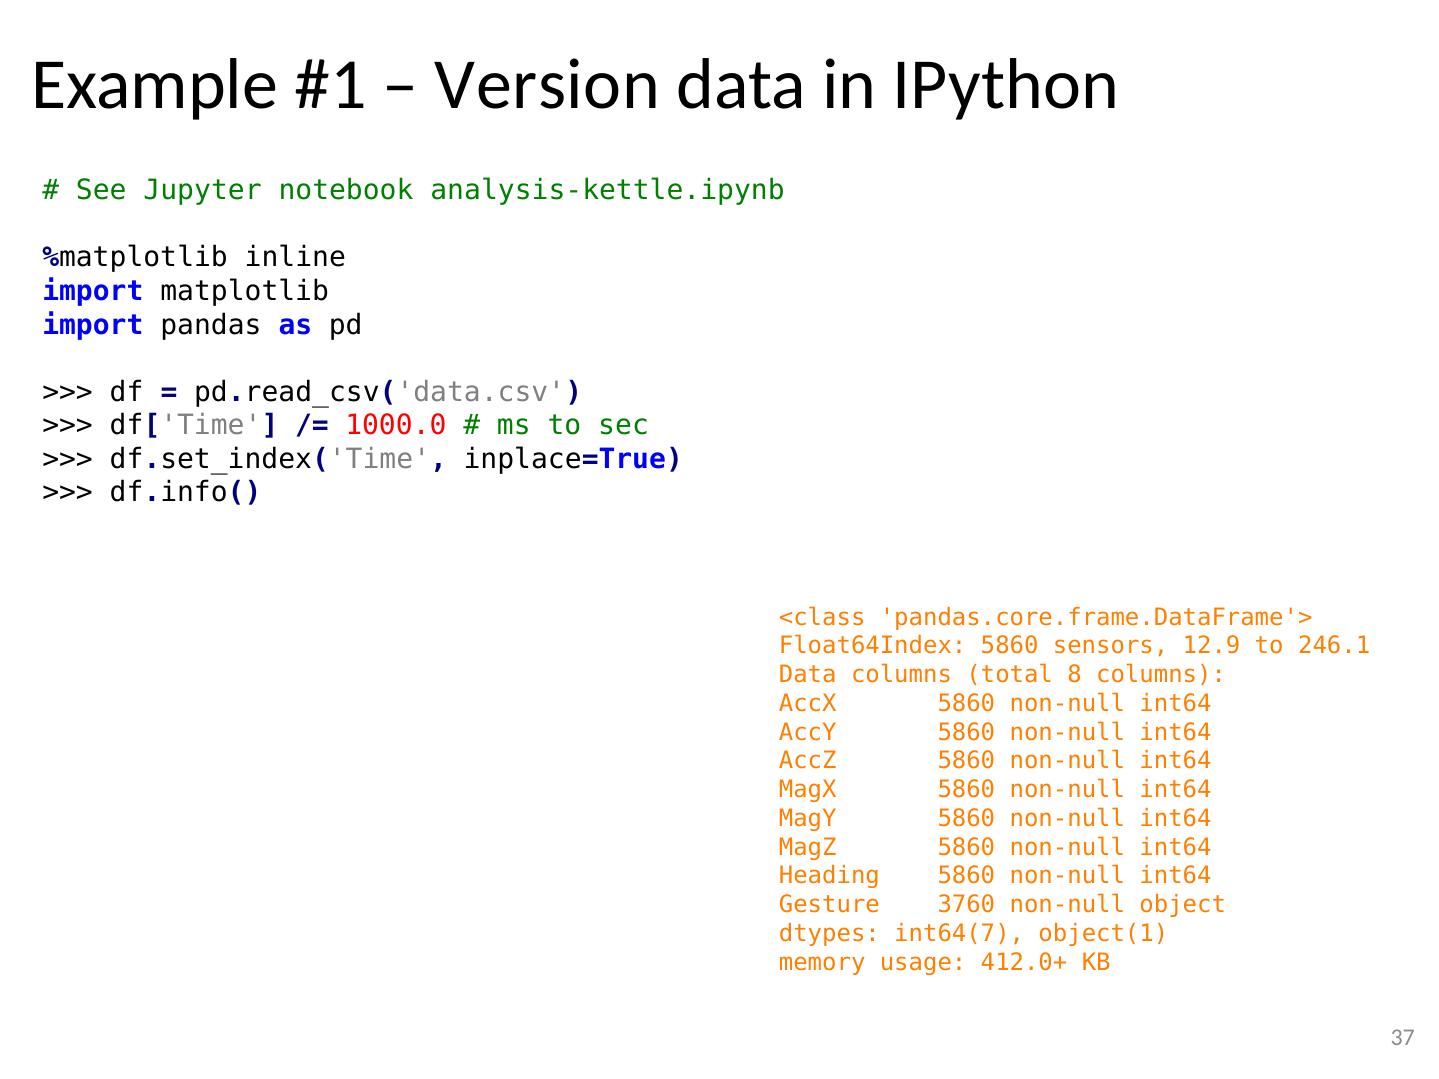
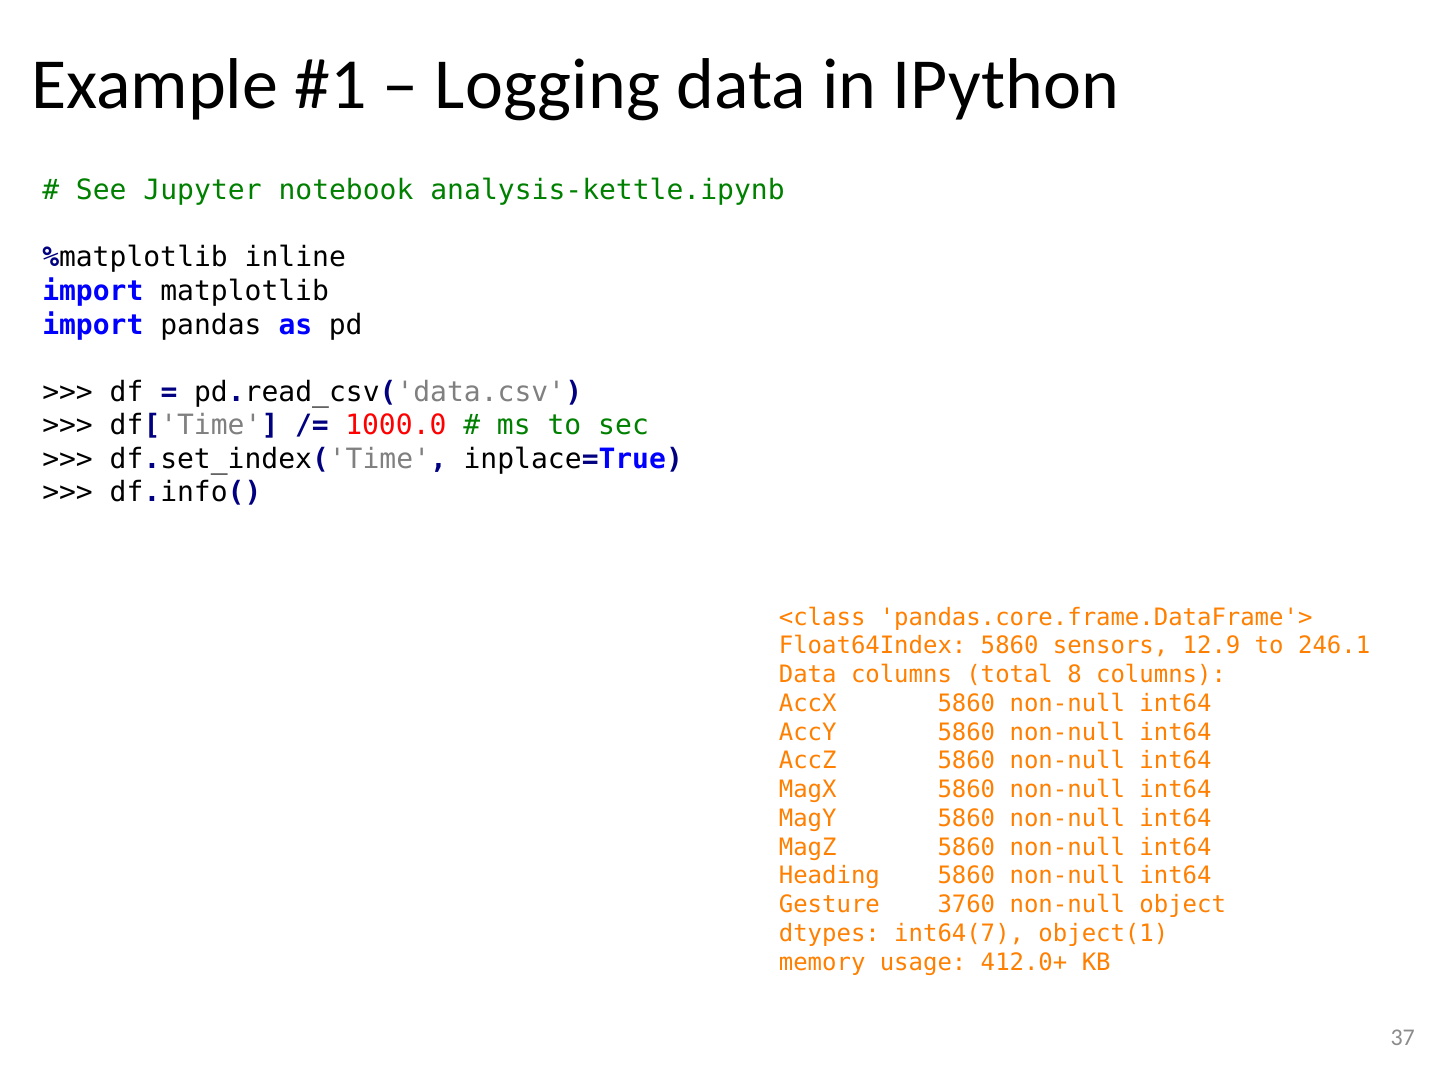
Version: Version -> Logging (548, 85)
